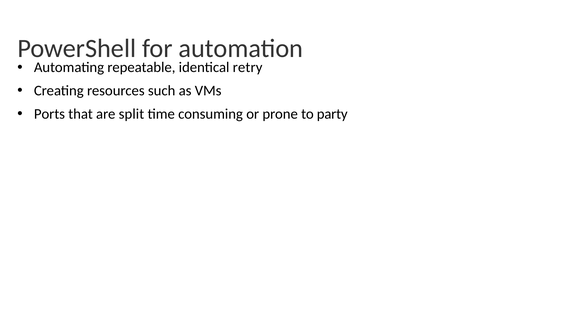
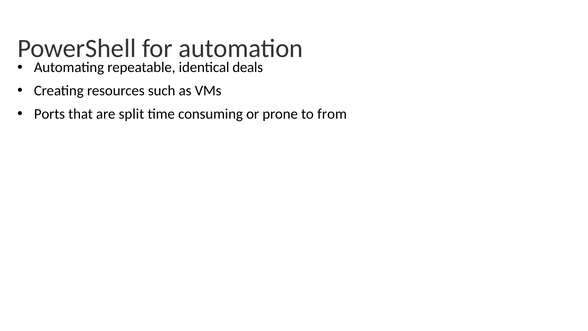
retry: retry -> deals (248, 67)
party: party -> from (332, 114)
